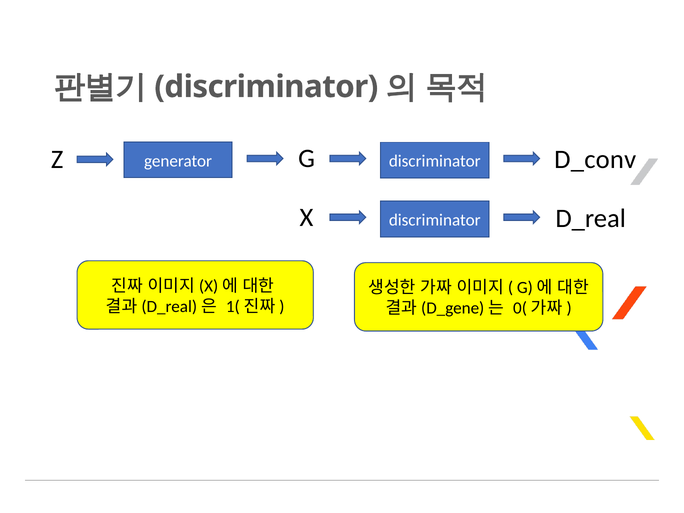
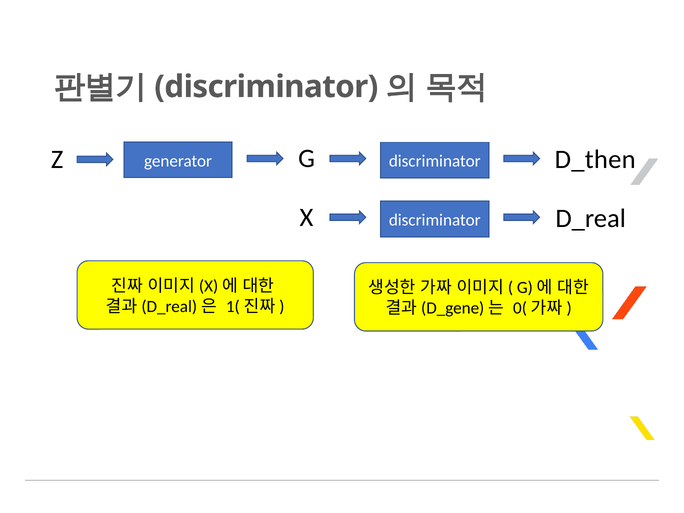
D_conv: D_conv -> D_then (595, 159)
